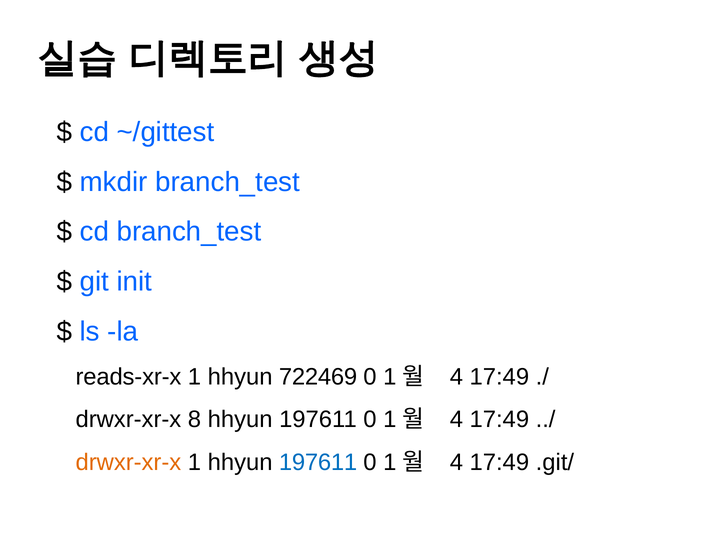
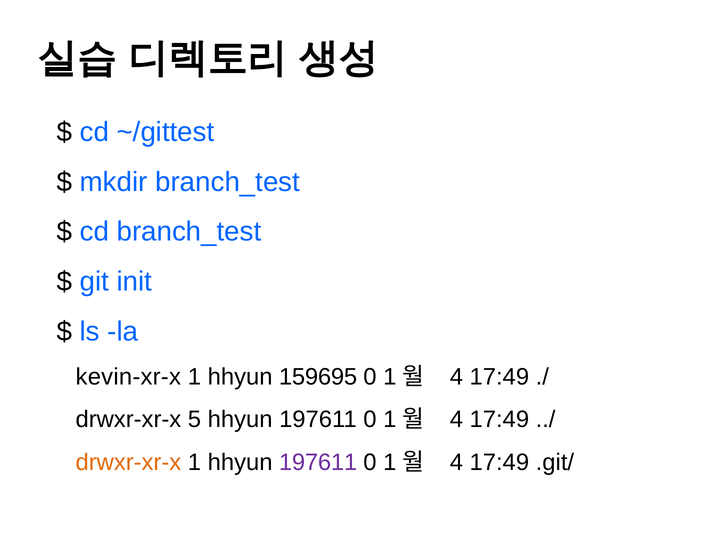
reads-xr-x: reads-xr-x -> kevin-xr-x (128, 377)
722469: 722469 -> 159695 (318, 377)
8: 8 -> 5 (194, 420)
197611 colour: blue -> purple (318, 463)
